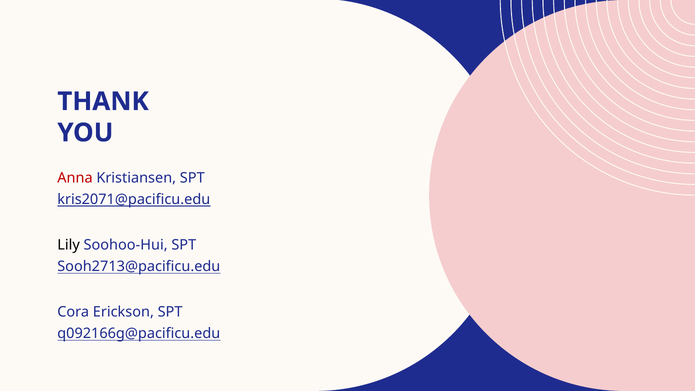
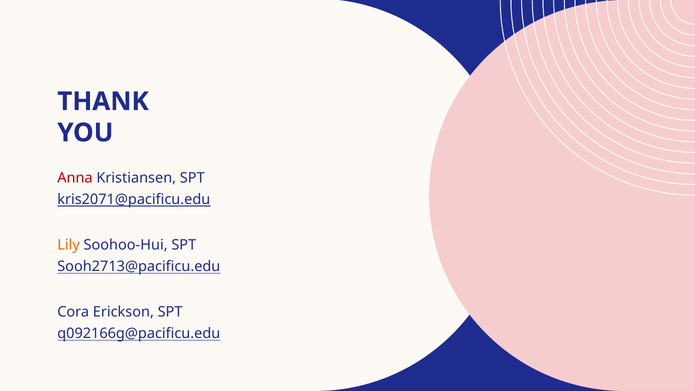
Lily colour: black -> orange (69, 245)
